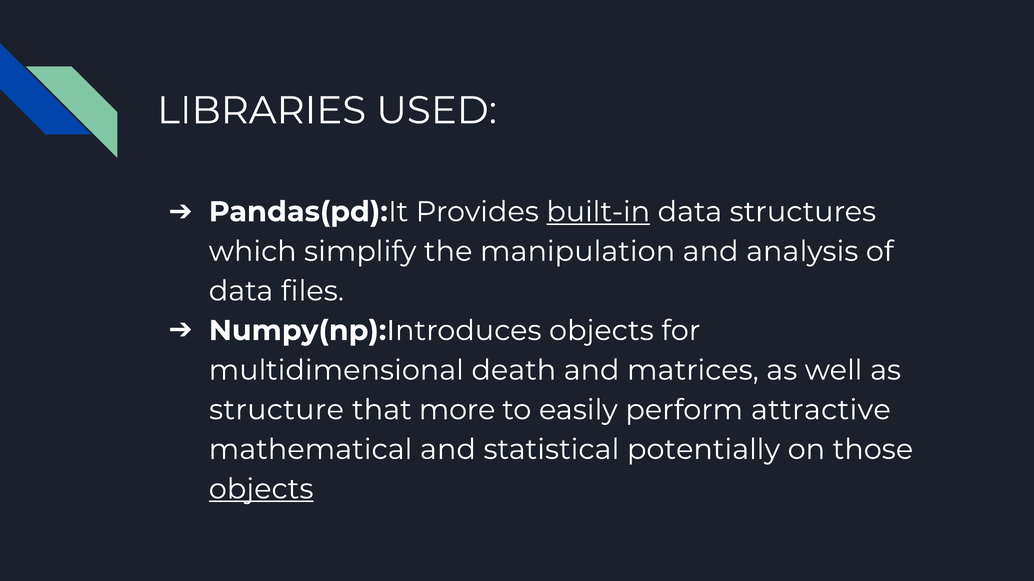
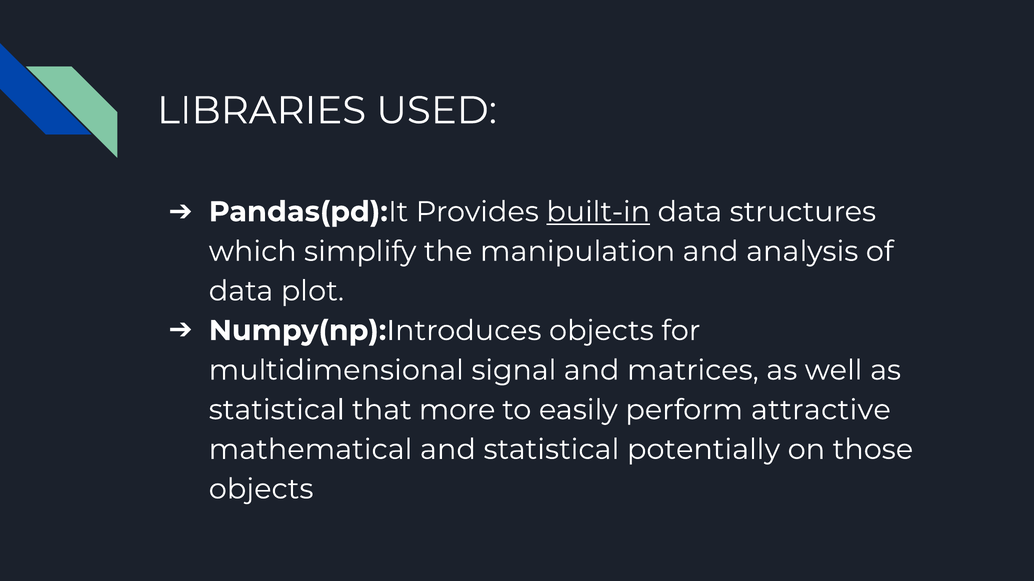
files: files -> plot (312, 291)
death: death -> signal (514, 371)
structure: structure -> statistical (277, 410)
objects underline: present -> none (261, 490)
